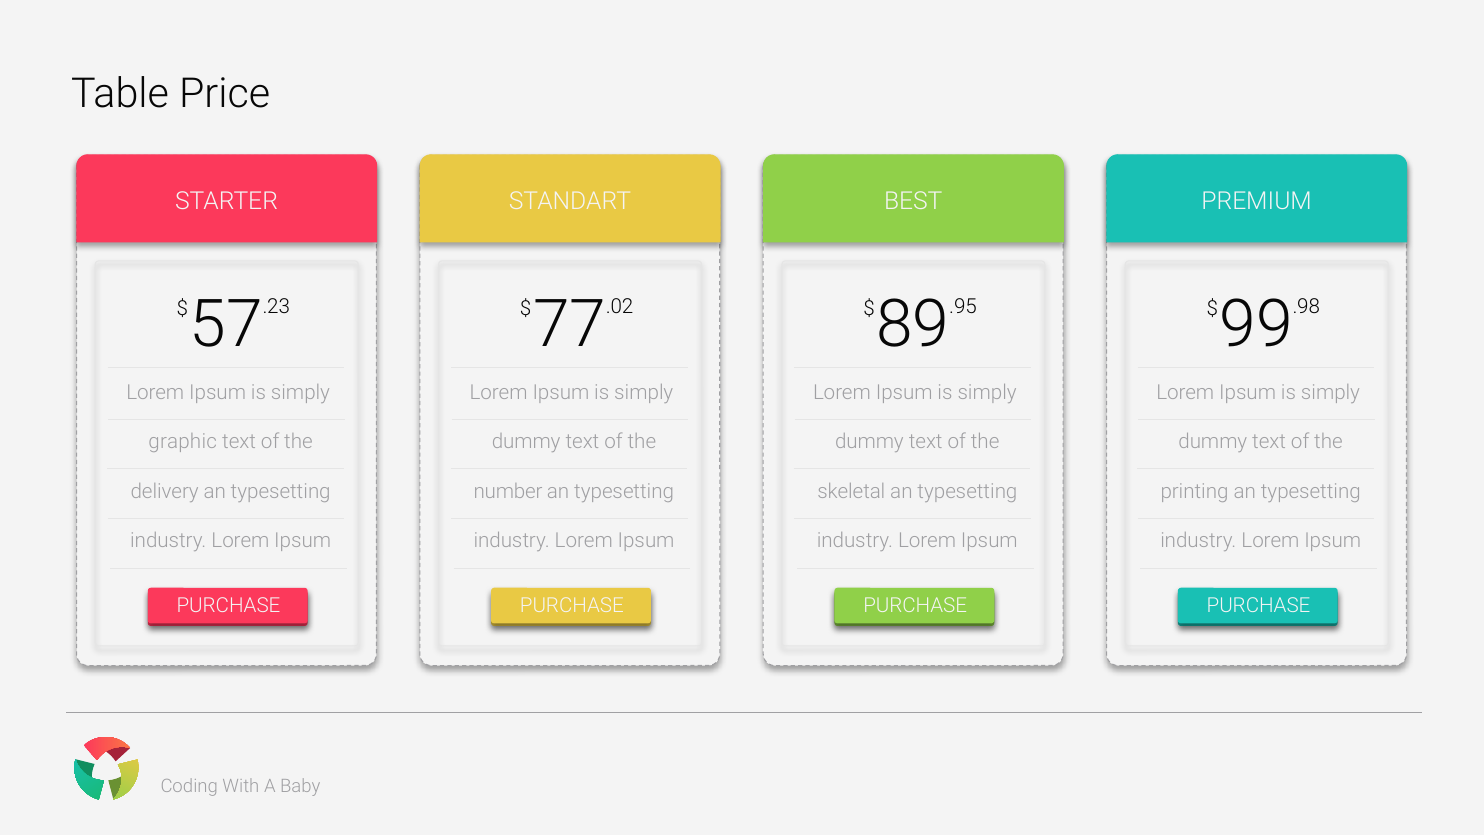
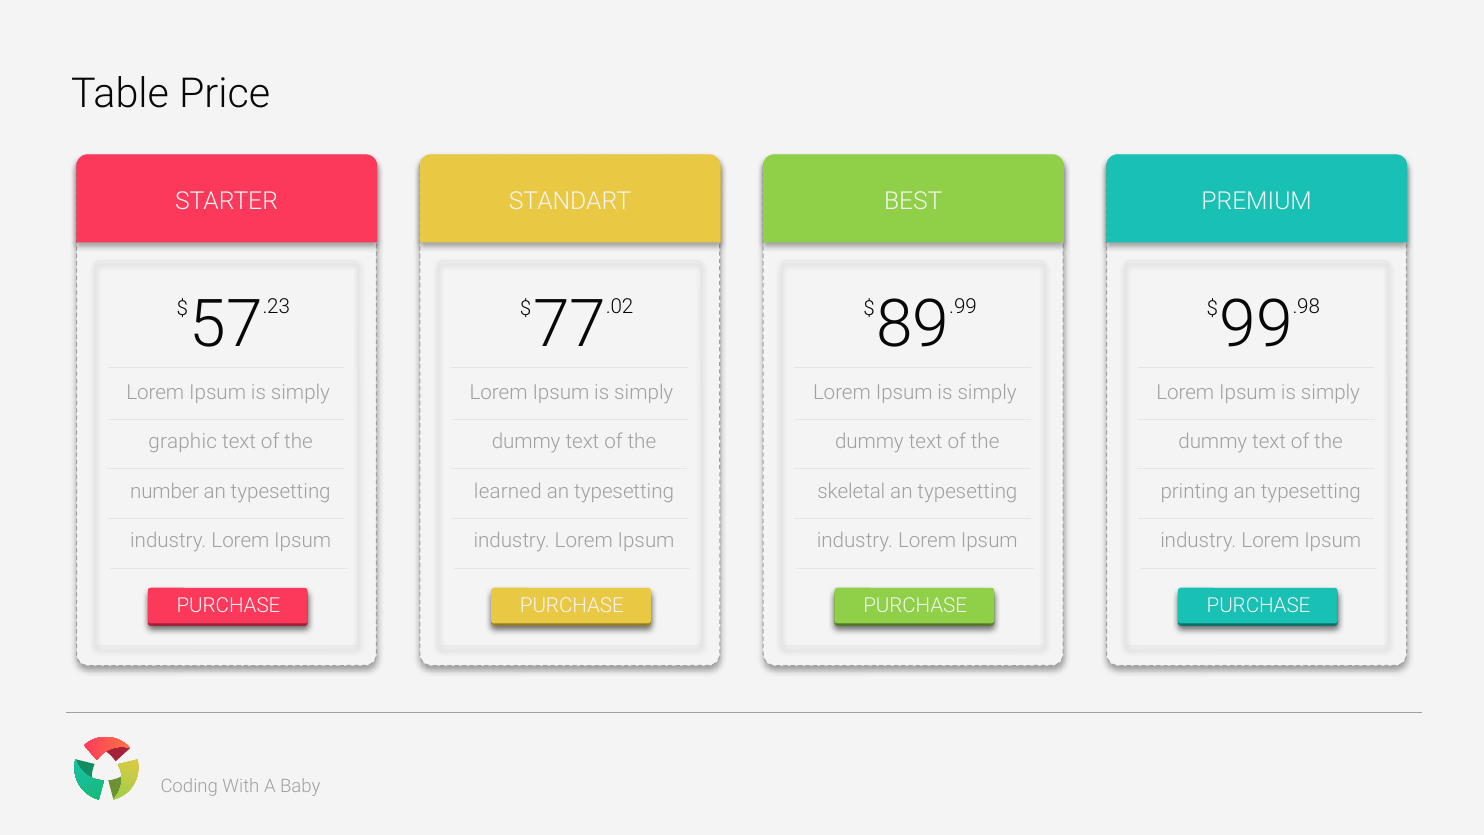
.95: .95 -> .99 (963, 307)
delivery: delivery -> number (165, 491)
number: number -> learned (508, 491)
